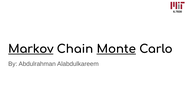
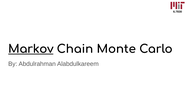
Monte underline: present -> none (116, 49)
